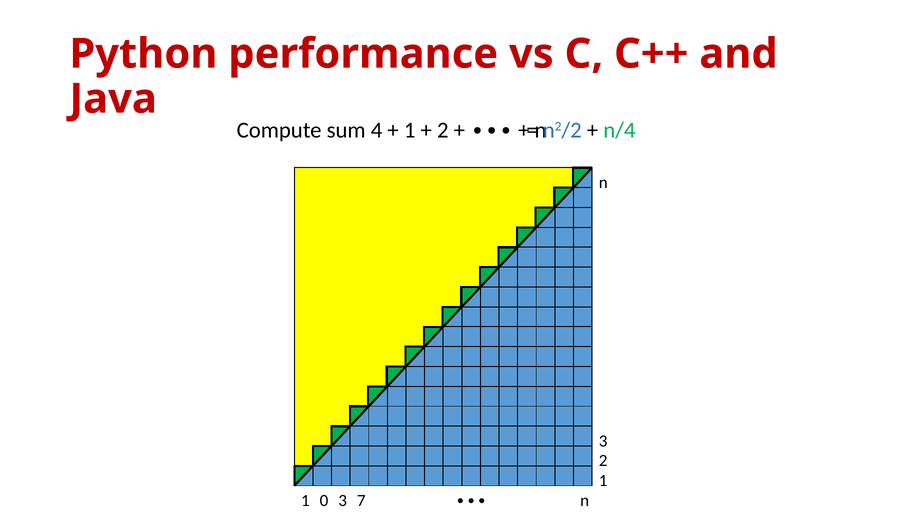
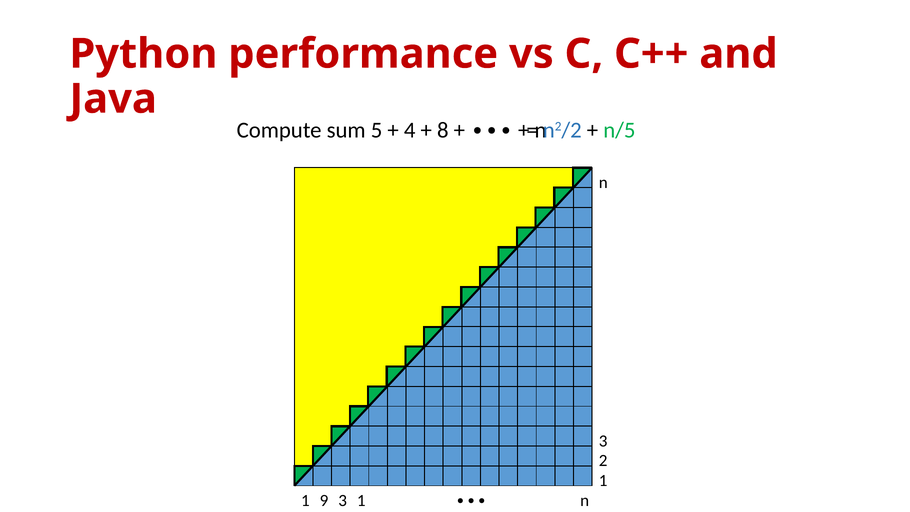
4: 4 -> 5 (377, 130)
1: 1 -> 4 (410, 130)
2: 2 -> 8 (443, 130)
n/4: n/4 -> n/5 (619, 130)
0: 0 -> 9 (324, 500)
3 7: 7 -> 1 (361, 500)
